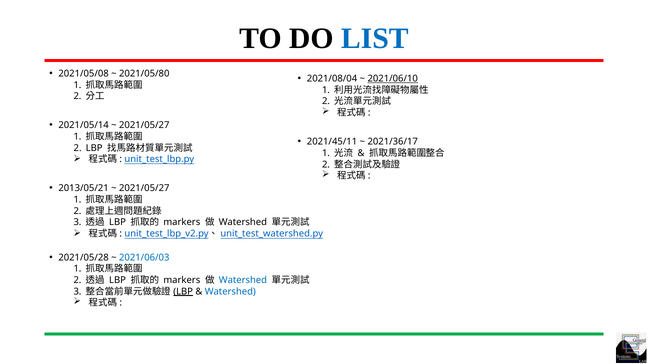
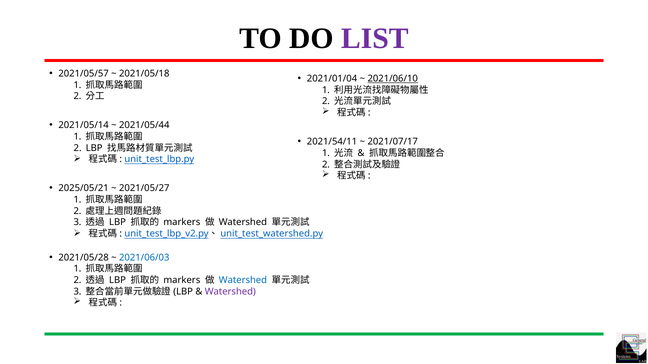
LIST colour: blue -> purple (375, 38)
2021/05/08: 2021/05/08 -> 2021/05/57 (84, 74)
2021/05/80: 2021/05/80 -> 2021/05/18 (144, 74)
2021/08/04: 2021/08/04 -> 2021/01/04 (332, 79)
2021/05/27: 2021/05/27 -> 2021/05/44 (144, 125)
2021/45/11: 2021/45/11 -> 2021/54/11 (332, 142)
2021/36/17: 2021/36/17 -> 2021/07/17 (393, 142)
2013/05/21: 2013/05/21 -> 2025/05/21 (84, 189)
LBP underline: present -> none (183, 292)
Watershed colour: blue -> purple (230, 292)
